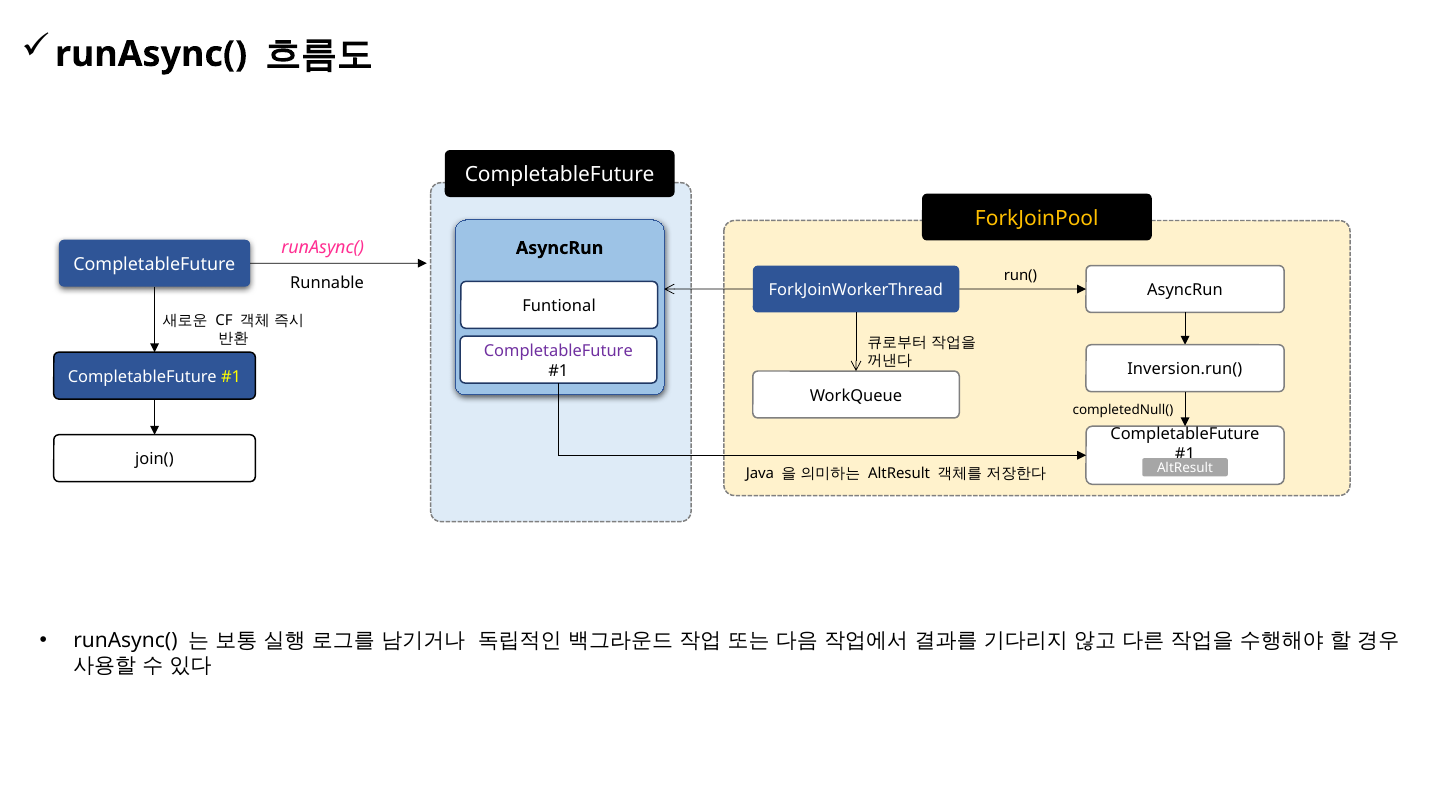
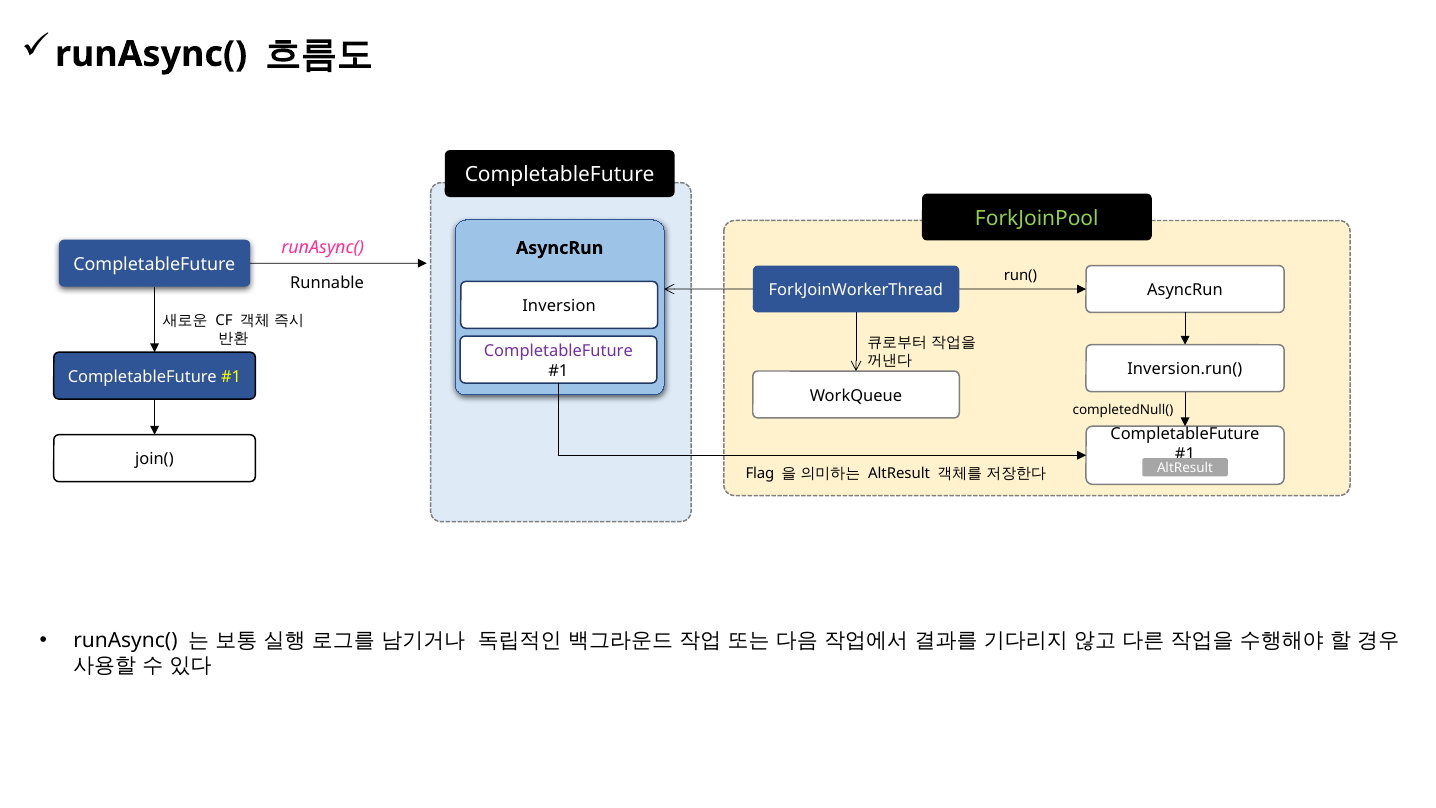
ForkJoinPool colour: yellow -> light green (1037, 218)
Funtional: Funtional -> Inversion (559, 306)
Java: Java -> Flag (760, 474)
